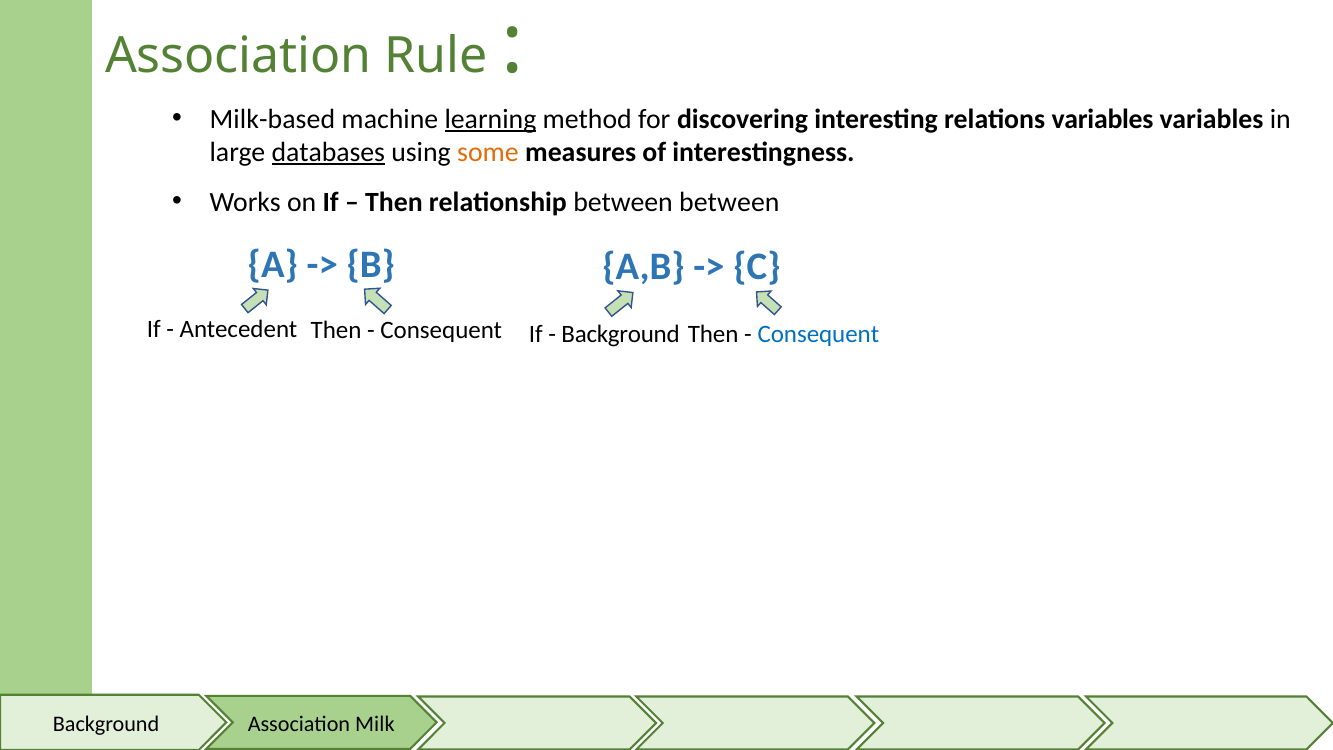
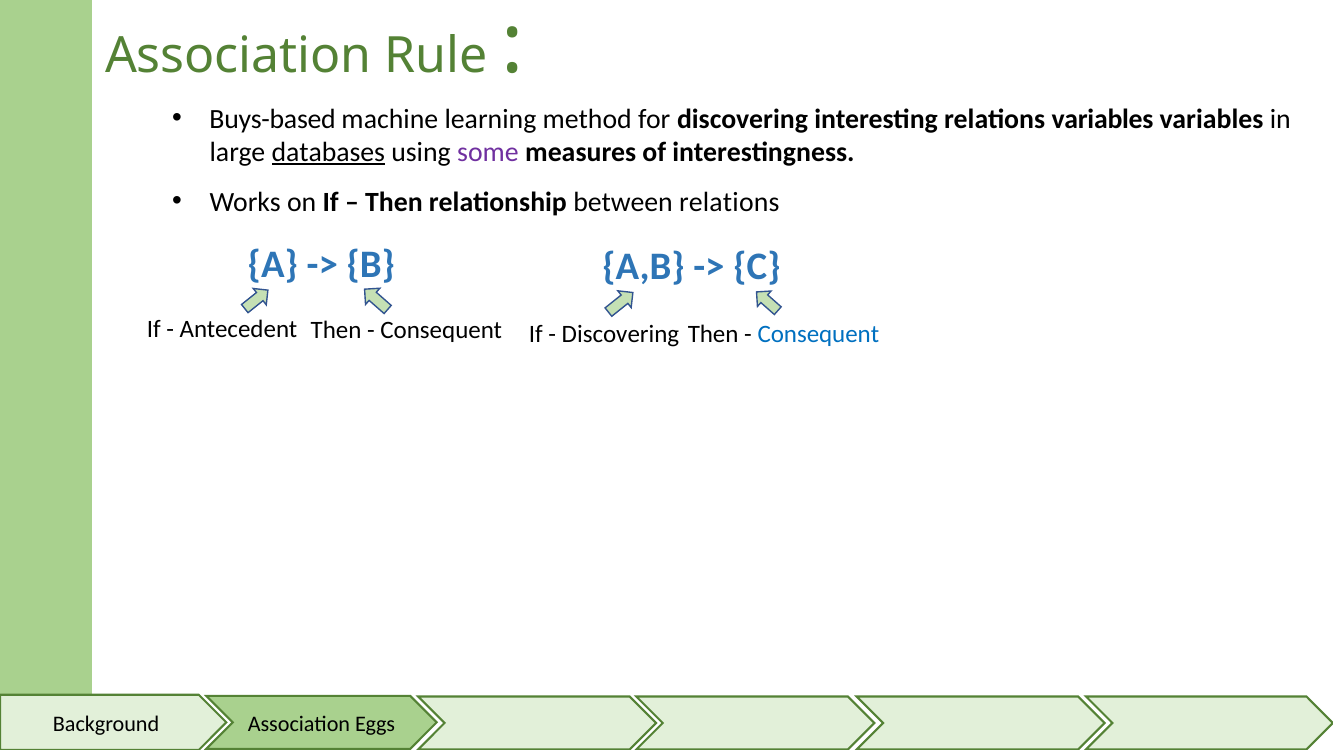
Milk-based: Milk-based -> Buys-based (273, 119)
learning underline: present -> none (490, 119)
some colour: orange -> purple (488, 152)
between between: between -> relations (729, 202)
Background: Background -> Discovering (620, 334)
Milk: Milk -> Eggs (375, 724)
